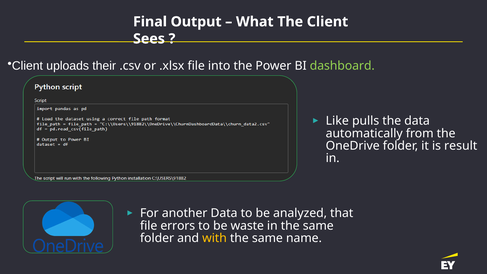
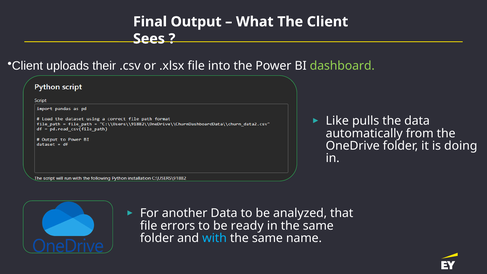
result: result -> doing (461, 146)
waste: waste -> ready (247, 226)
with colour: yellow -> light blue (215, 238)
